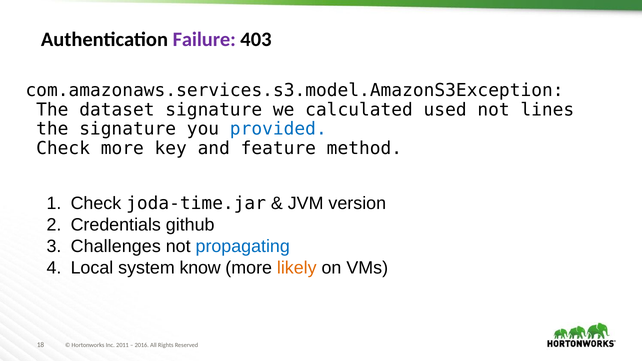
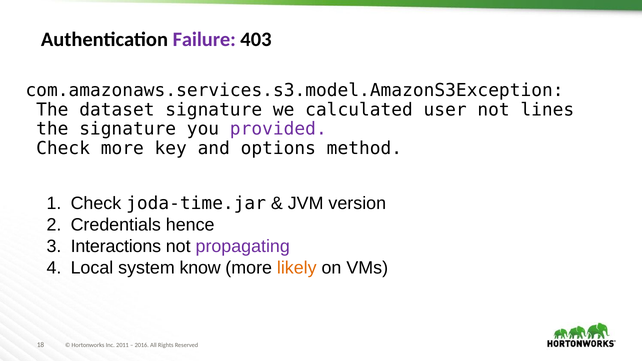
used: used -> user (445, 110)
provided colour: blue -> purple (278, 129)
feature: feature -> options (278, 148)
github: github -> hence (190, 225)
Challenges: Challenges -> Interactions (116, 246)
propagating colour: blue -> purple (243, 246)
